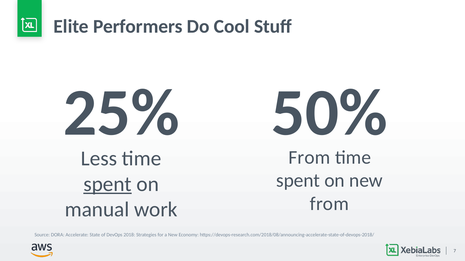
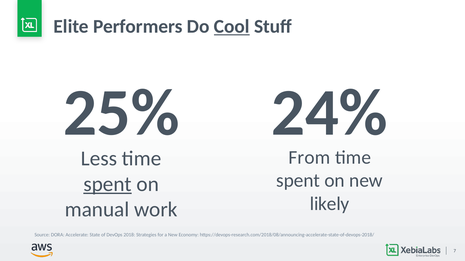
Cool underline: none -> present (232, 27)
50%: 50% -> 24% (329, 113)
from: from -> likely (330, 204)
